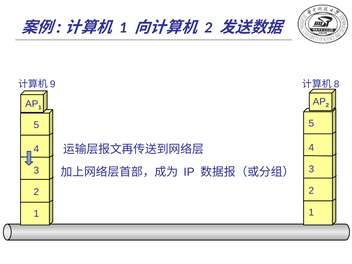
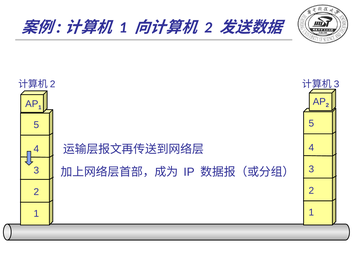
9: 9 -> 2 (53, 84)
8: 8 -> 3 (337, 84)
